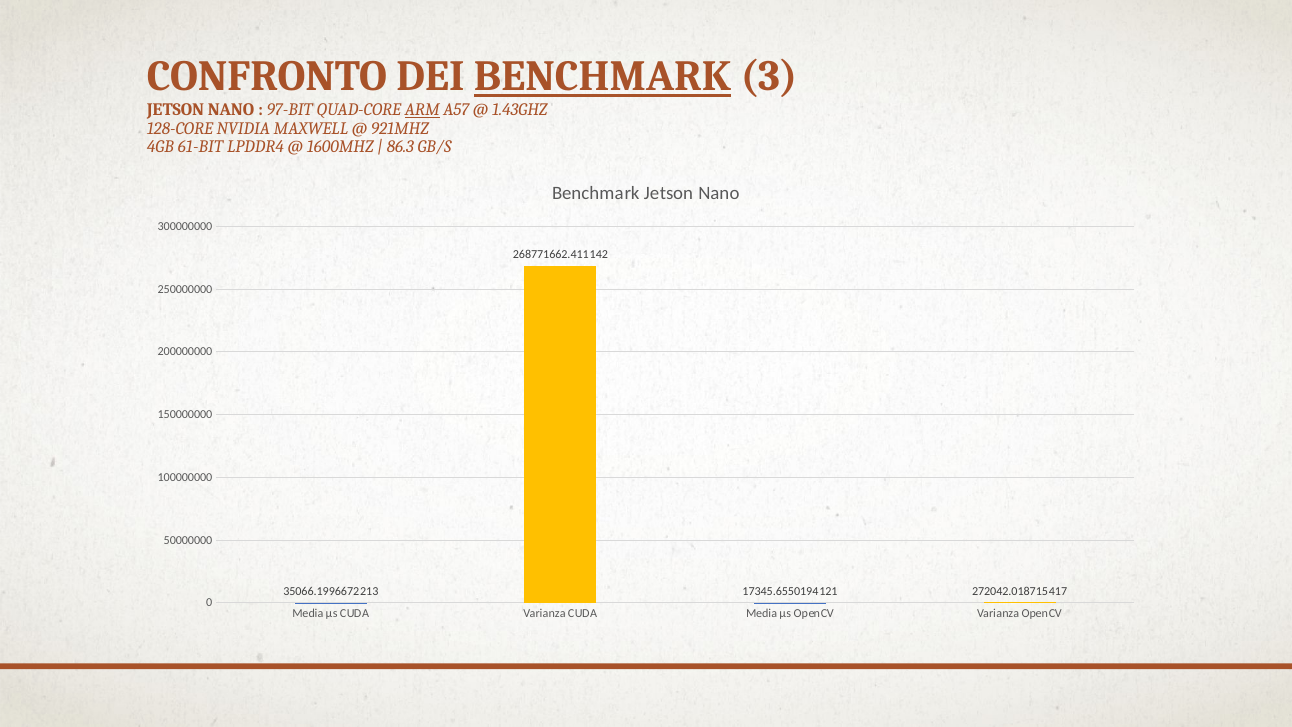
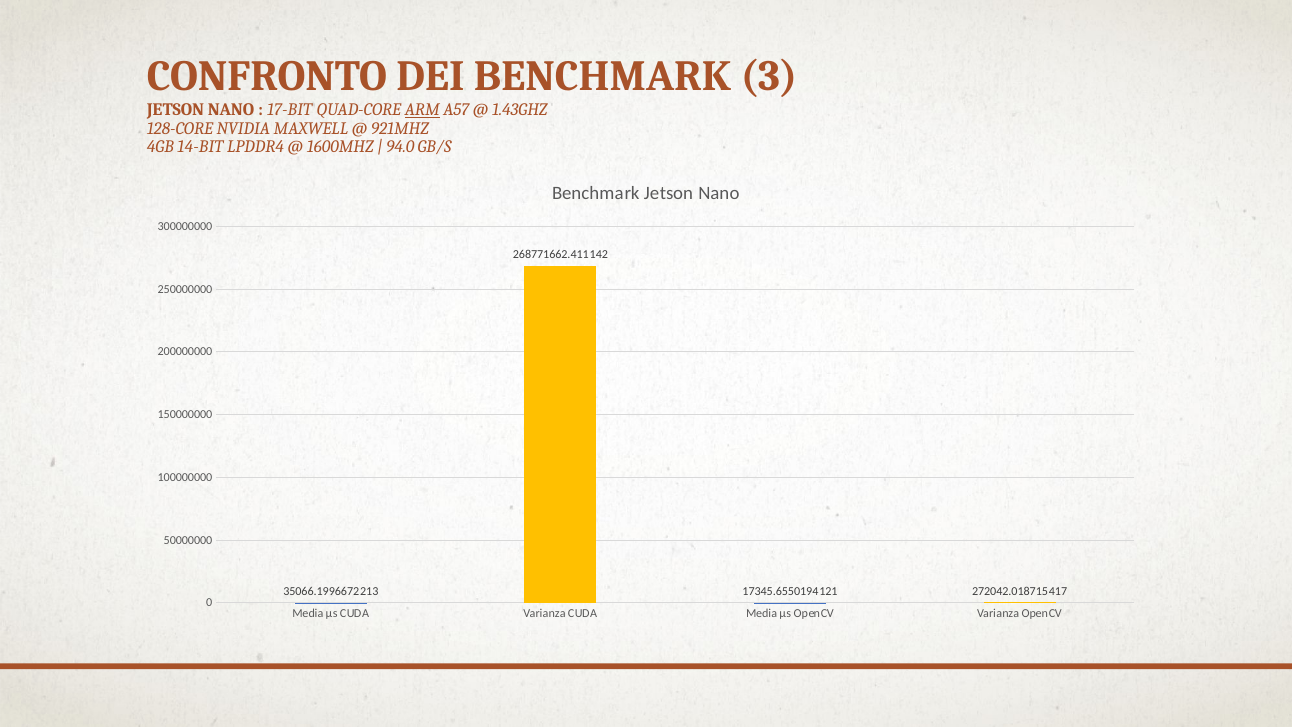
BENCHMARK underline: present -> none (602, 77)
97-BIT: 97-BIT -> 17-BIT (290, 109)
61-BIT: 61-BIT -> 14-BIT (200, 147)
86.3: 86.3 -> 94.0 (400, 147)
